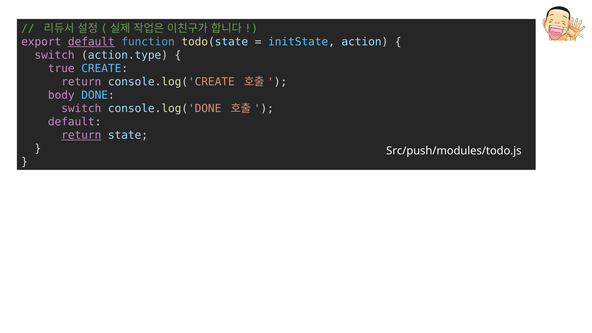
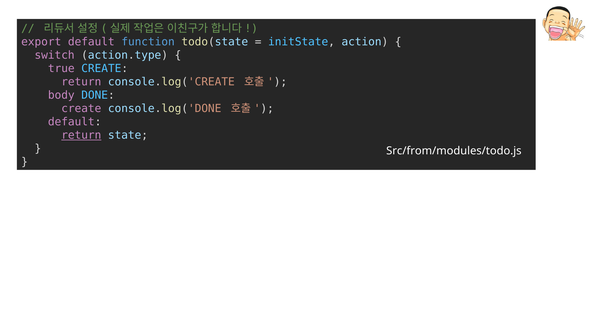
default underline: present -> none (91, 42)
switch: switch -> create (81, 109)
Src/push/modules/todo.js: Src/push/modules/todo.js -> Src/from/modules/todo.js (454, 151)
